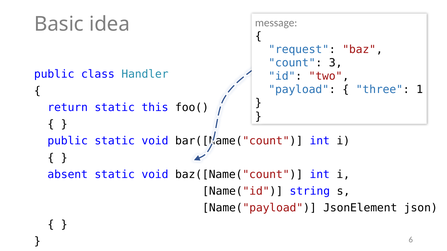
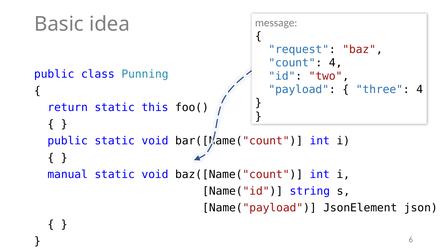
count 3: 3 -> 4 (336, 63)
Handler: Handler -> Punning (145, 74)
three 1: 1 -> 4 (420, 90)
absent: absent -> manual (68, 175)
